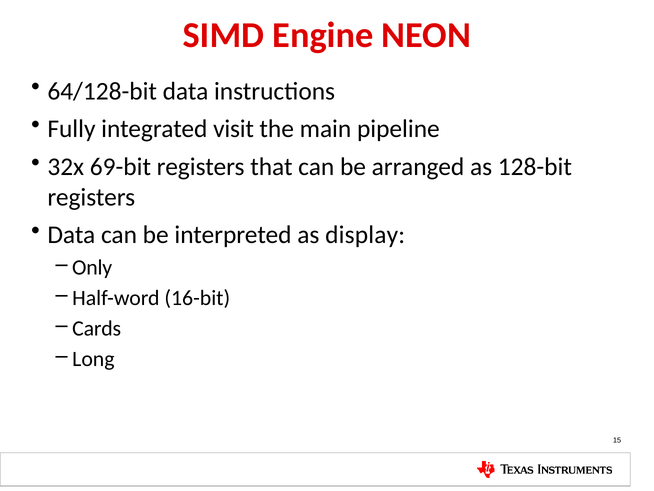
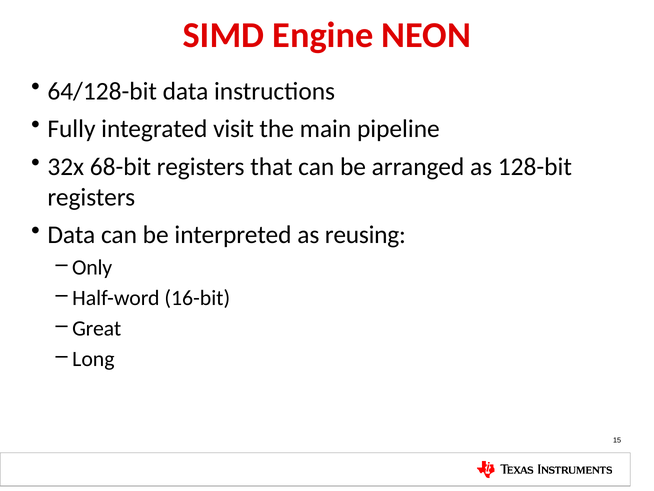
69-bit: 69-bit -> 68-bit (120, 167)
display: display -> reusing (365, 235)
Cards: Cards -> Great (97, 328)
